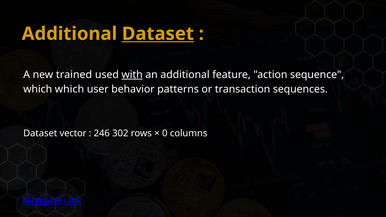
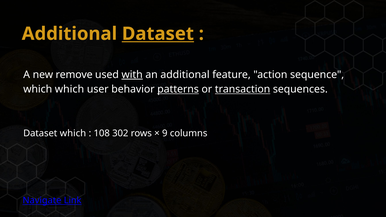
trained: trained -> remove (74, 75)
patterns underline: none -> present (178, 89)
transaction underline: none -> present (243, 89)
Dataset vector: vector -> which (73, 133)
246: 246 -> 108 (102, 133)
0: 0 -> 9 (165, 133)
